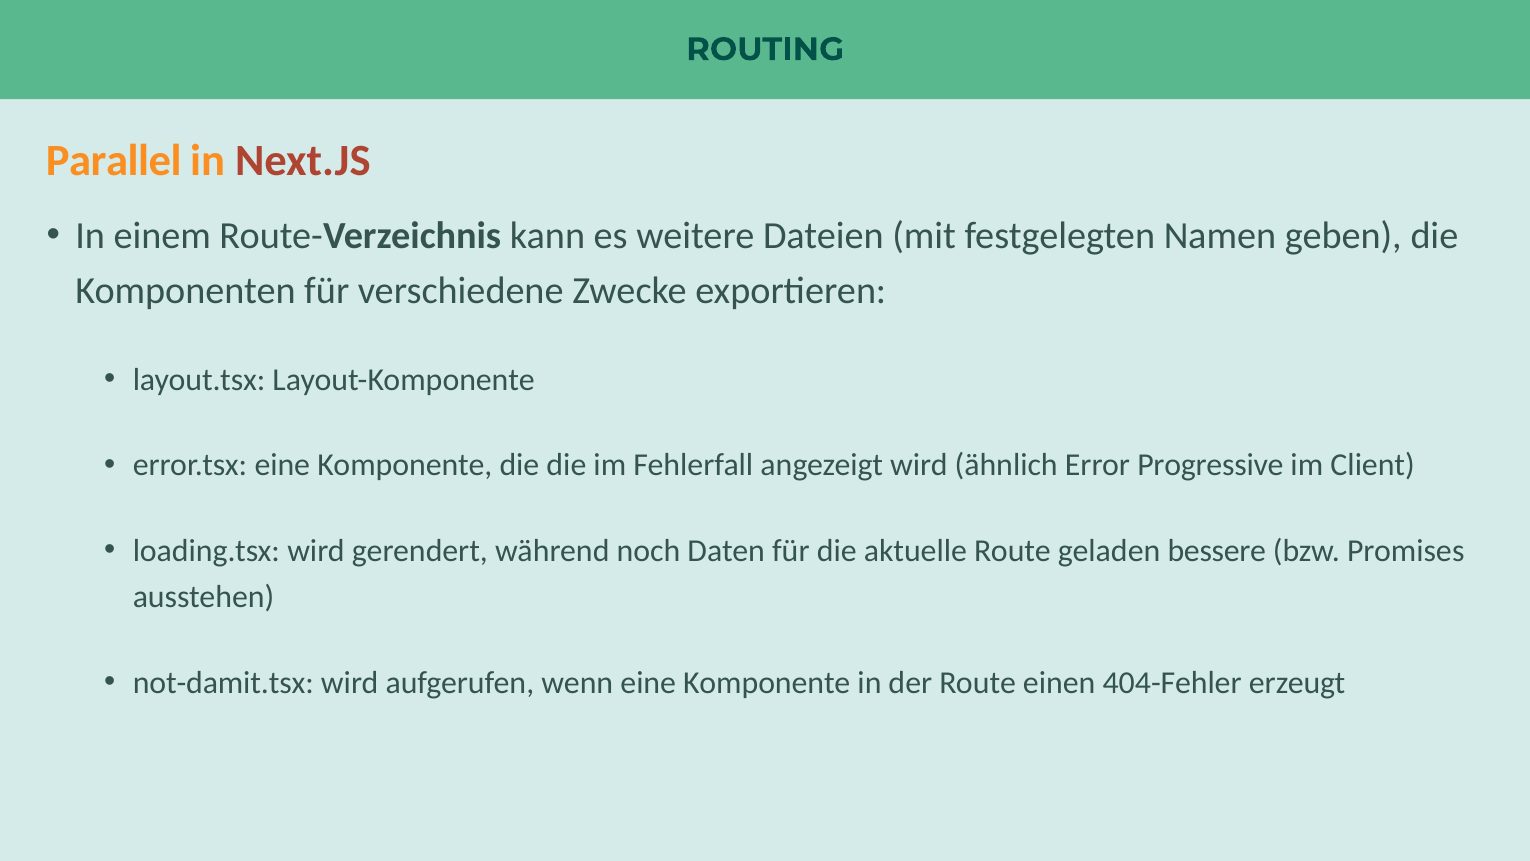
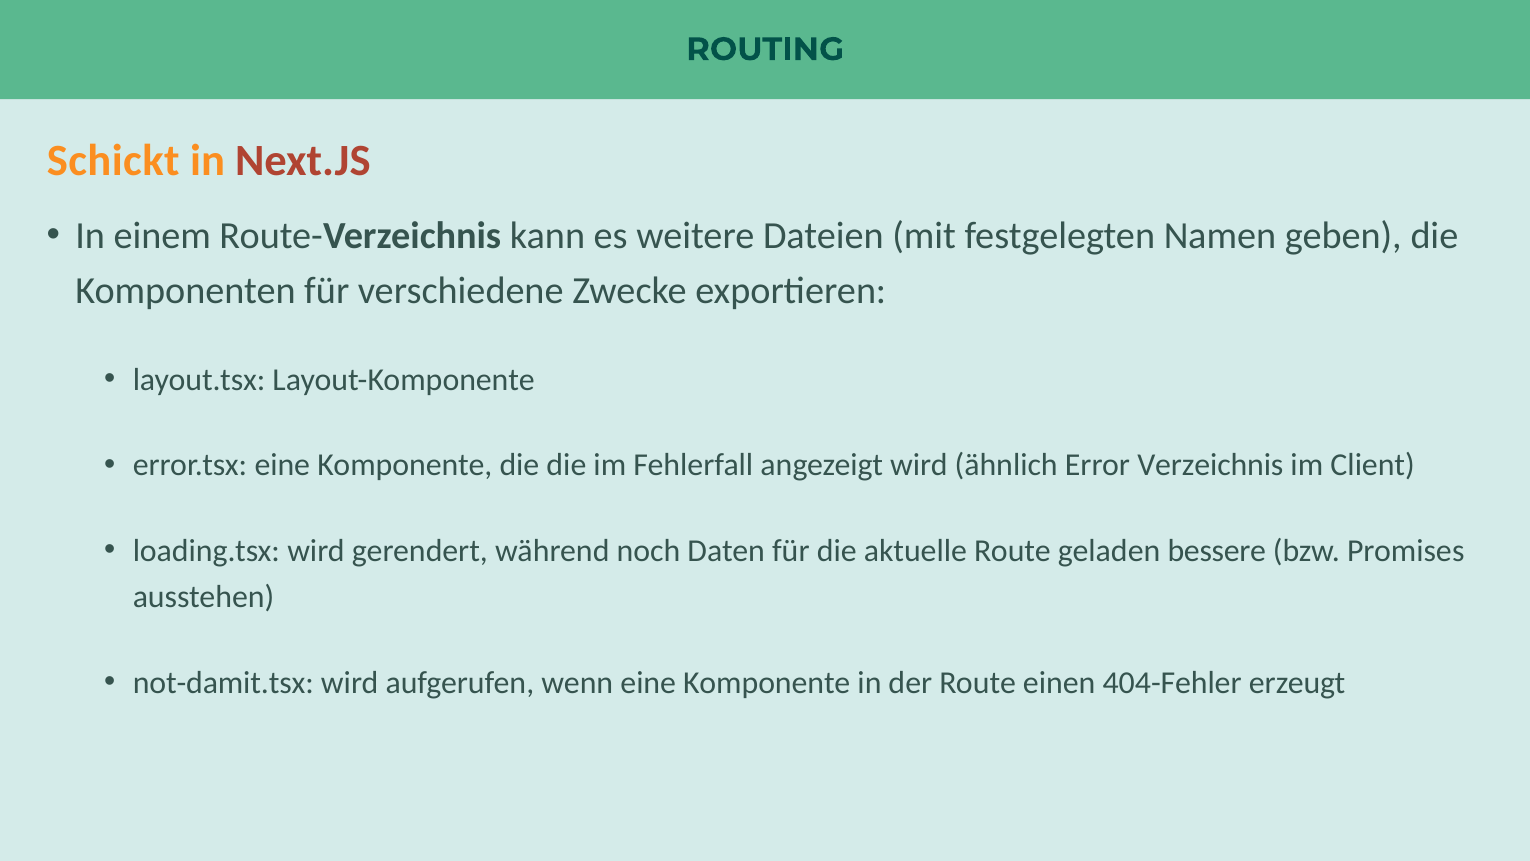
Parallel: Parallel -> Schickt (113, 160)
Progressive: Progressive -> Verzeichnis (1210, 465)
